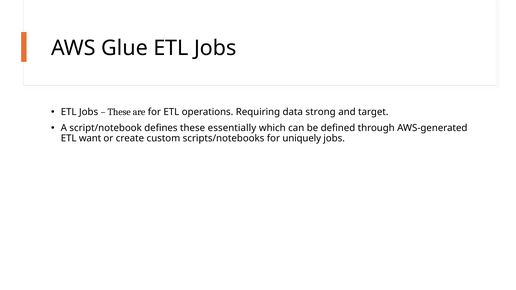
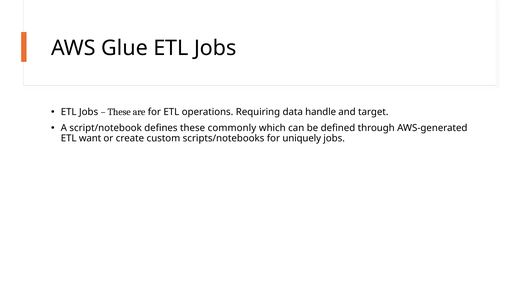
strong: strong -> handle (321, 112)
essentially: essentially -> commonly (232, 128)
